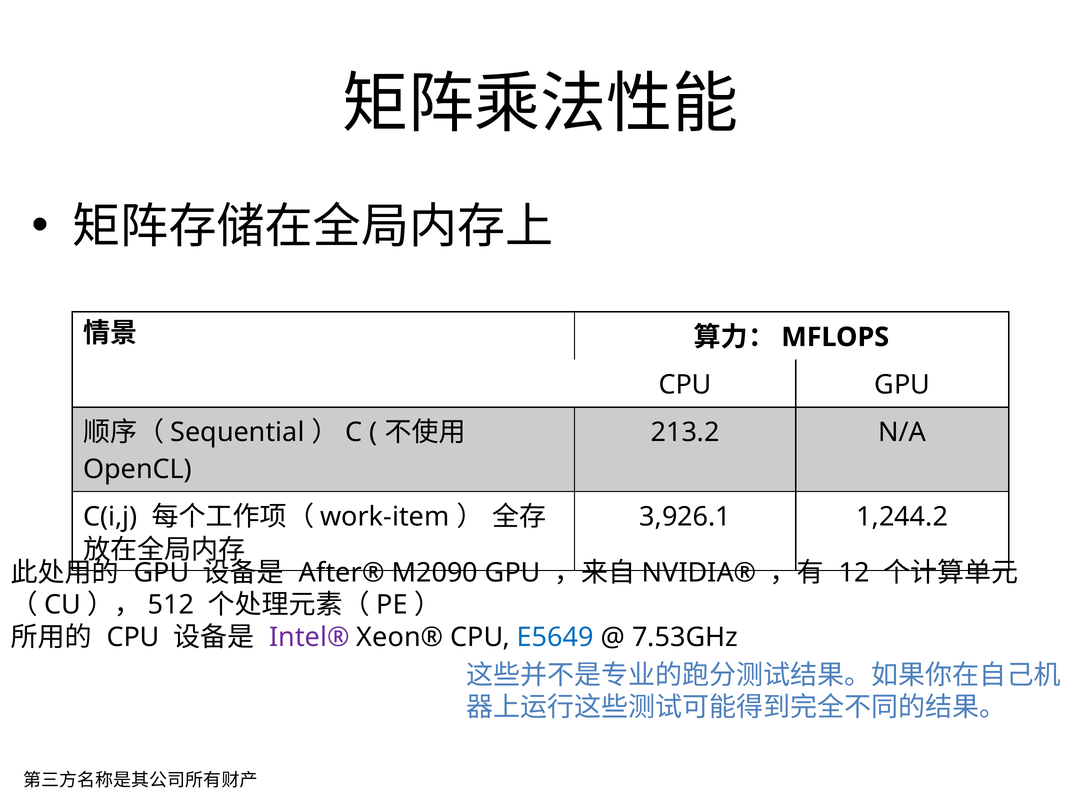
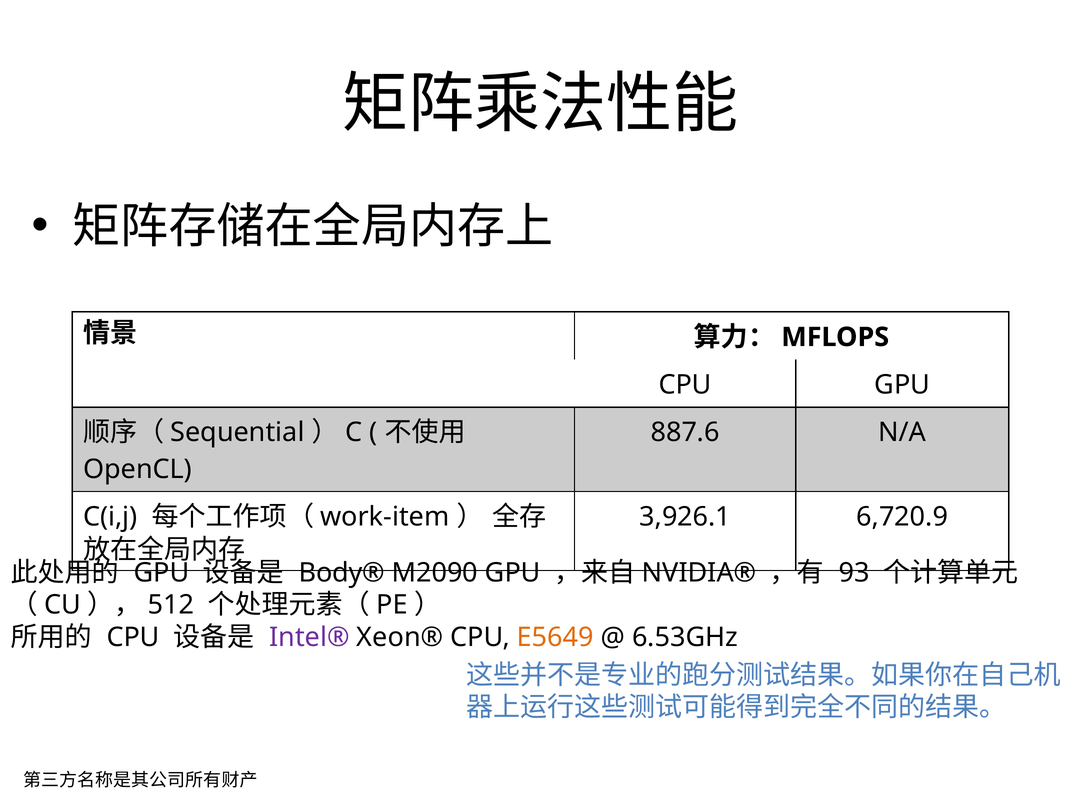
213.2: 213.2 -> 887.6 (685, 432)
1,244.2: 1,244.2 -> 6,720.9 (902, 517)
After®: After® -> Body® (342, 572)
12: 12 -> 93 (854, 572)
E5649 colour: blue -> orange (555, 637)
7.53GHz: 7.53GHz -> 6.53GHz (685, 637)
